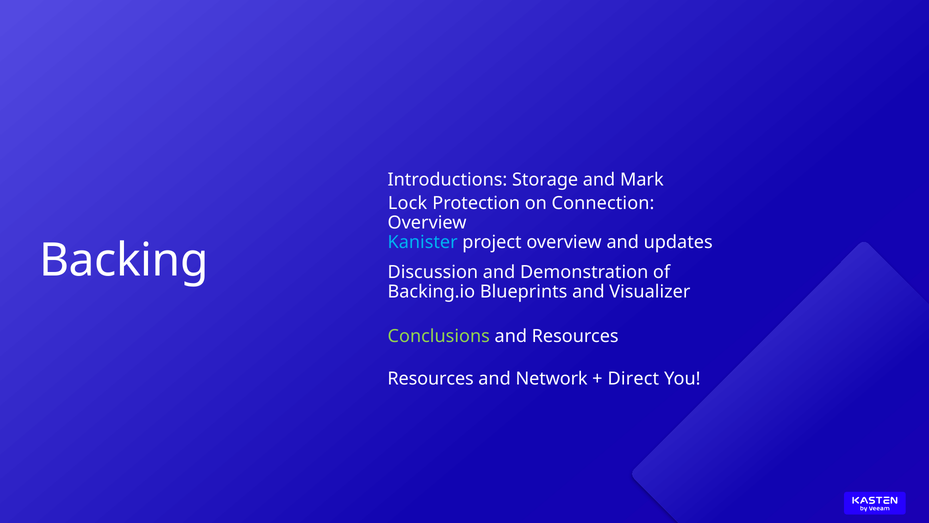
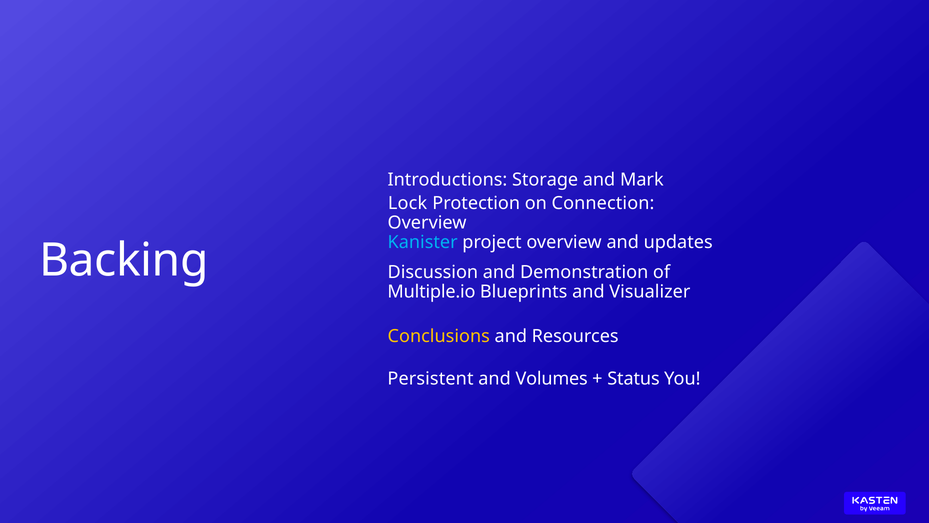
Backing.io: Backing.io -> Multiple.io (431, 292)
Conclusions colour: light green -> yellow (439, 336)
Resources: Resources -> Persistent (431, 379)
Network: Network -> Volumes (552, 379)
Direct: Direct -> Status (633, 379)
